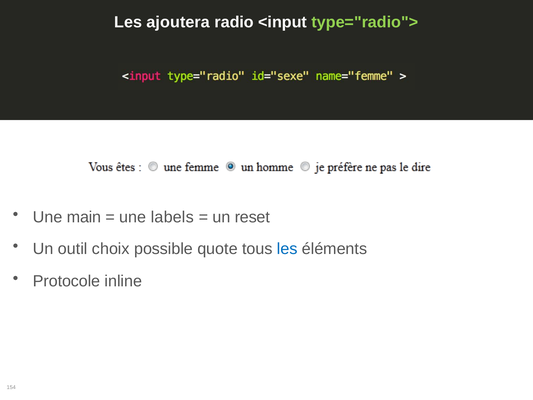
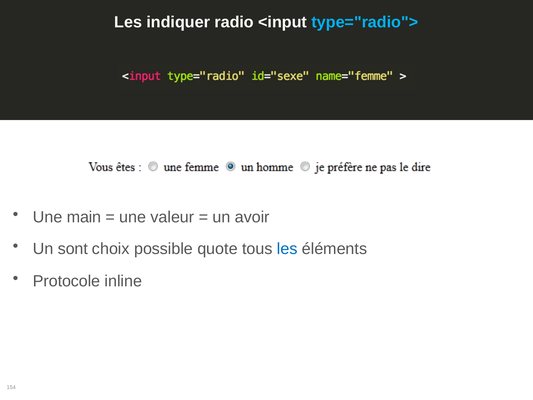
ajoutera: ajoutera -> indiquer (178, 22)
type="radio"> colour: light green -> light blue (365, 22)
labels: labels -> valeur (172, 217)
reset: reset -> avoir (252, 217)
outil: outil -> sont (73, 249)
